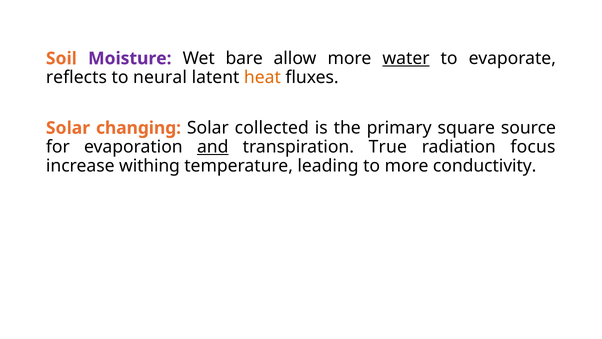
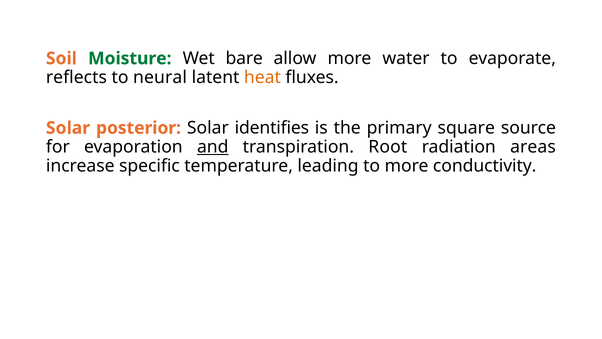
Moisture colour: purple -> green (130, 58)
water underline: present -> none (406, 58)
changing: changing -> posterior (138, 128)
collected: collected -> identifies (272, 128)
True: True -> Root (388, 147)
focus: focus -> areas (533, 147)
withing: withing -> specific (149, 166)
